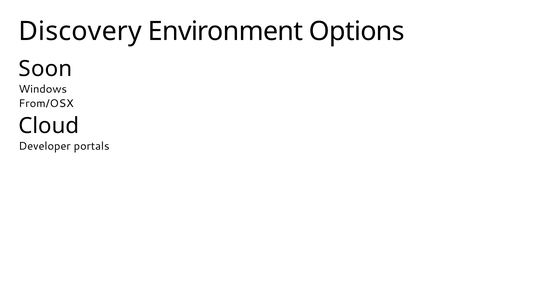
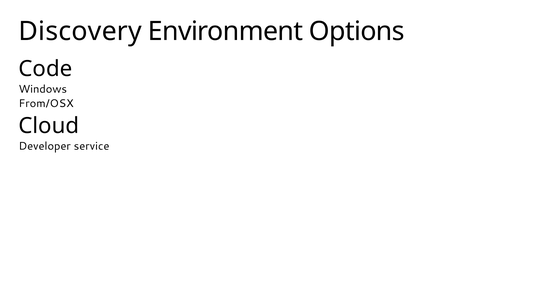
Soon: Soon -> Code (45, 69)
portals: portals -> service (92, 146)
